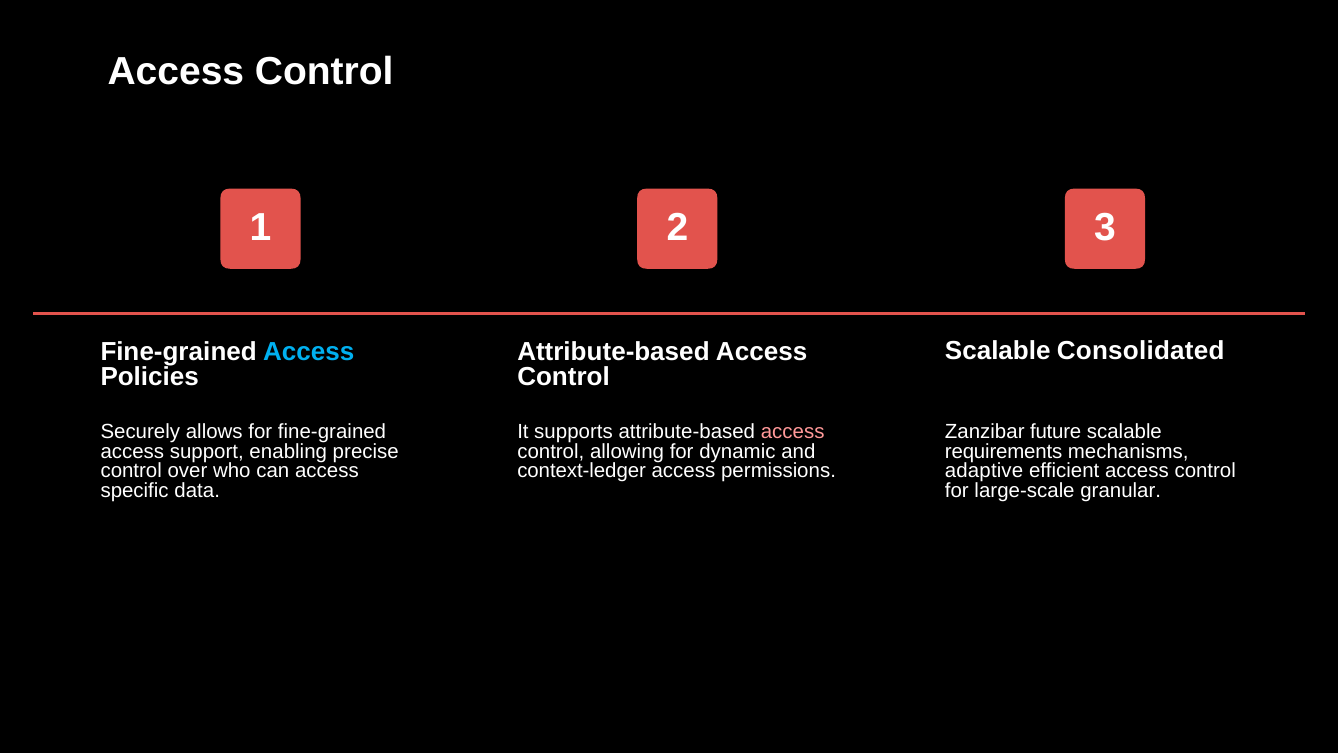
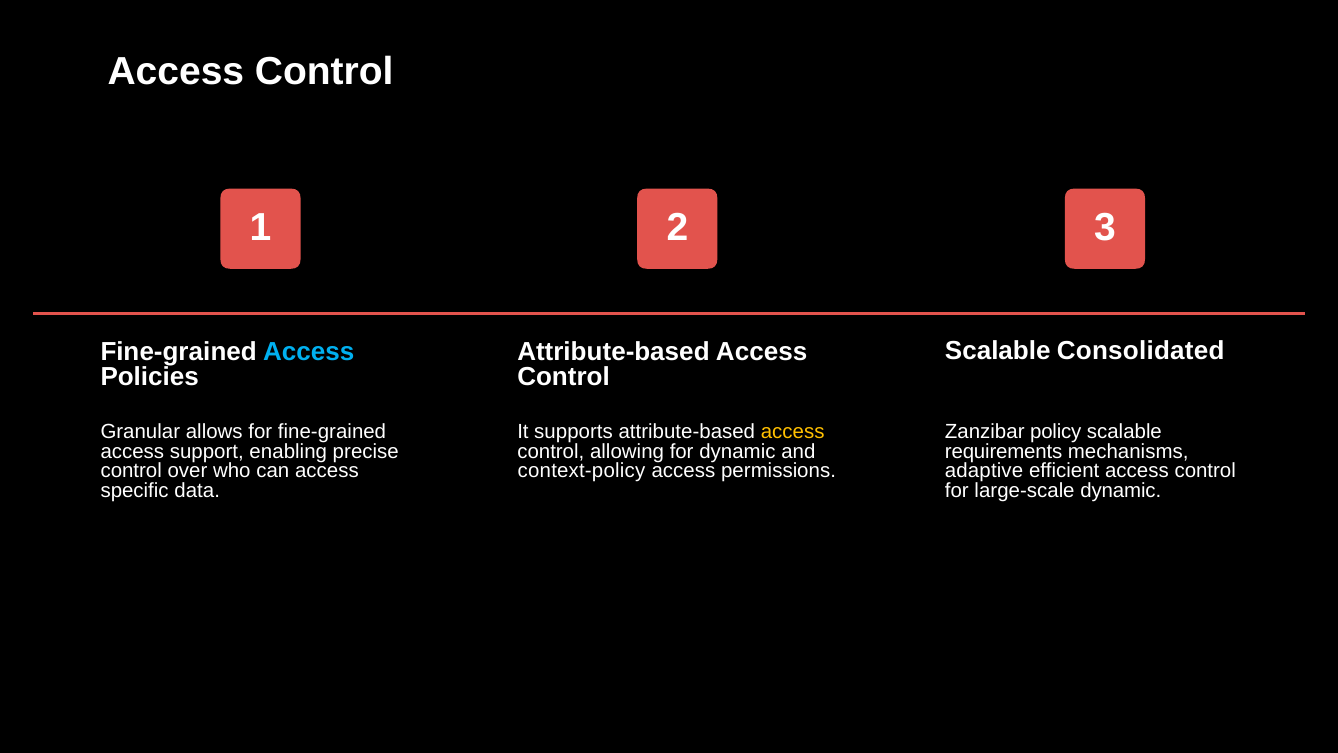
Securely: Securely -> Granular (140, 431)
future: future -> policy (1056, 431)
access colour: pink -> yellow (793, 432)
context-ledger: context-ledger -> context-policy (581, 471)
large-scale granular: granular -> dynamic (1121, 490)
